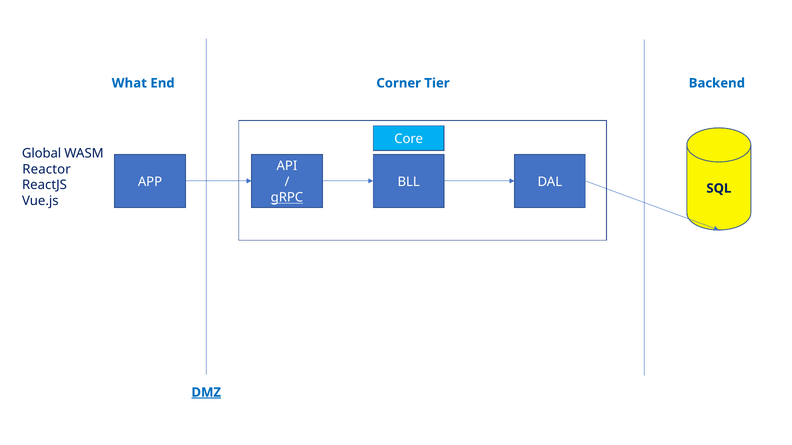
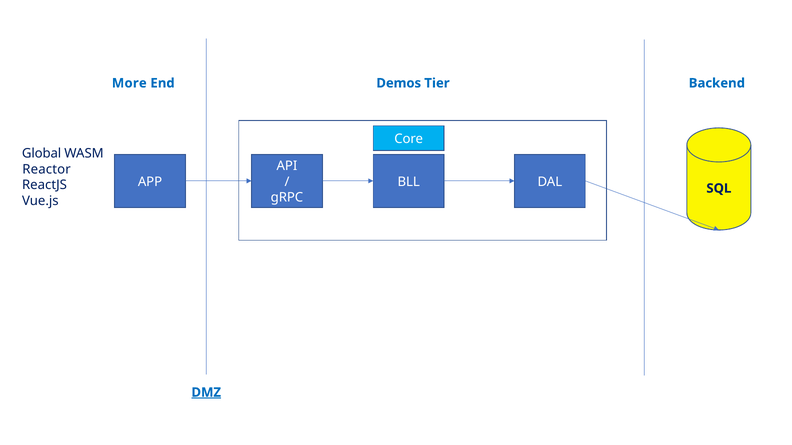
What: What -> More (129, 83)
Corner: Corner -> Demos (399, 83)
gRPC underline: present -> none (287, 198)
